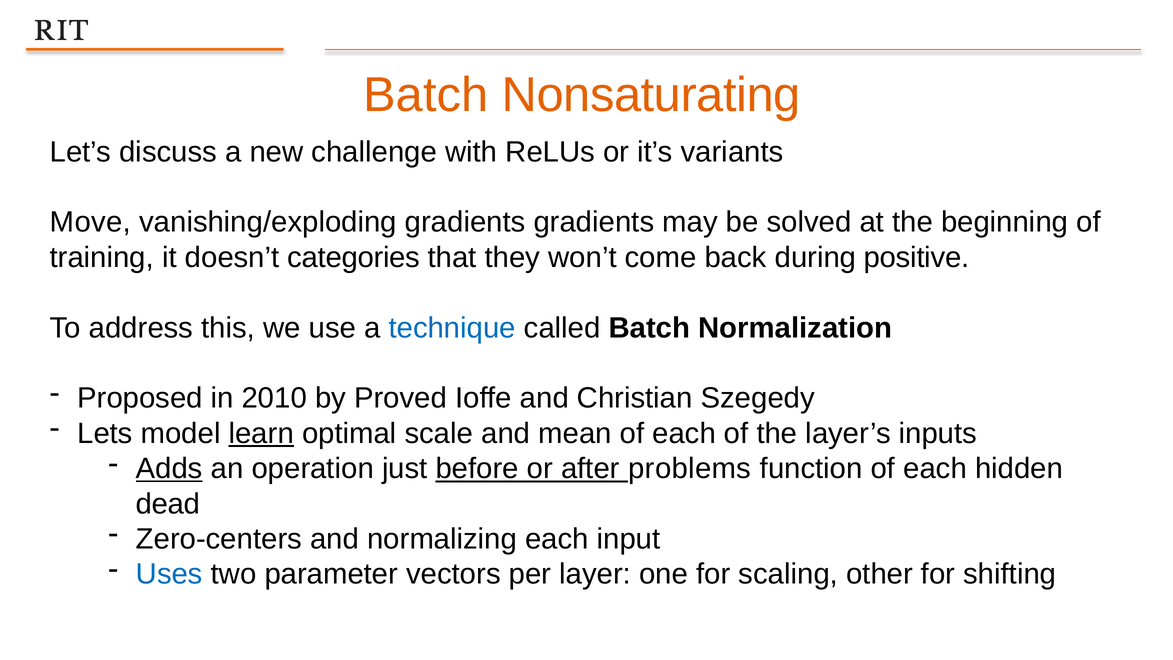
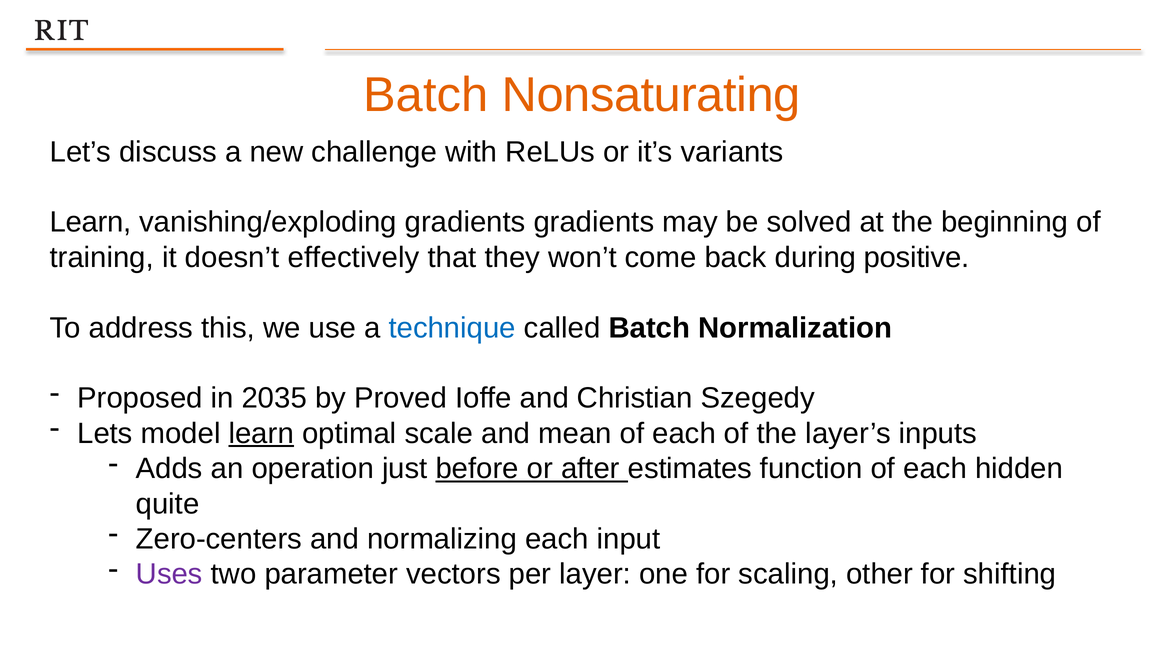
Move: Move -> Learn (91, 222)
categories: categories -> effectively (353, 257)
2010: 2010 -> 2035 (274, 398)
Adds underline: present -> none (169, 469)
problems: problems -> estimates (690, 469)
dead: dead -> quite (168, 504)
Uses colour: blue -> purple (169, 574)
